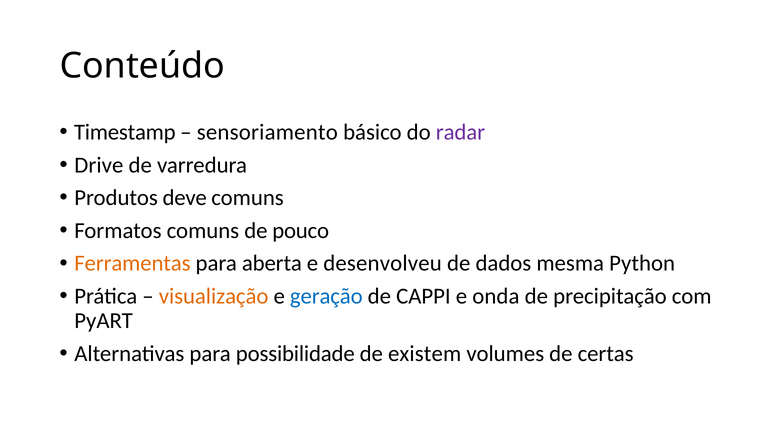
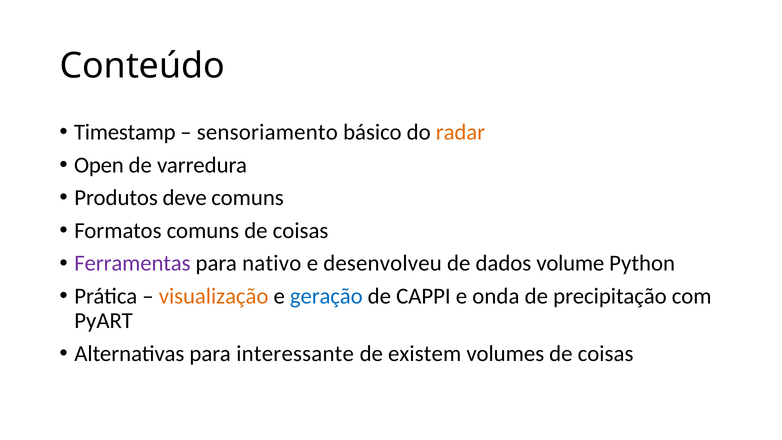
radar colour: purple -> orange (460, 132)
Drive: Drive -> Open (99, 165)
comuns de pouco: pouco -> coisas (301, 231)
Ferramentas colour: orange -> purple (132, 263)
aberta: aberta -> nativo (272, 263)
mesma: mesma -> volume (570, 263)
possibilidade: possibilidade -> interessante (295, 354)
volumes de certas: certas -> coisas (606, 354)
